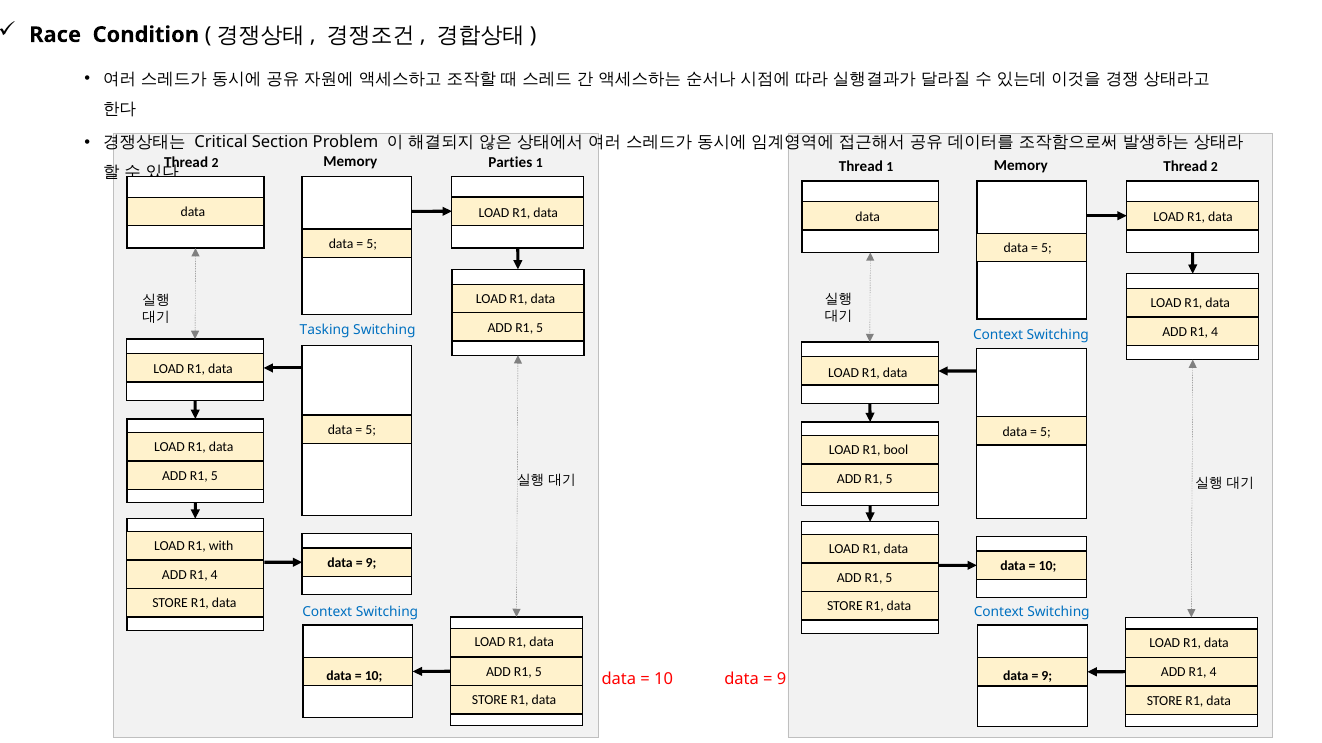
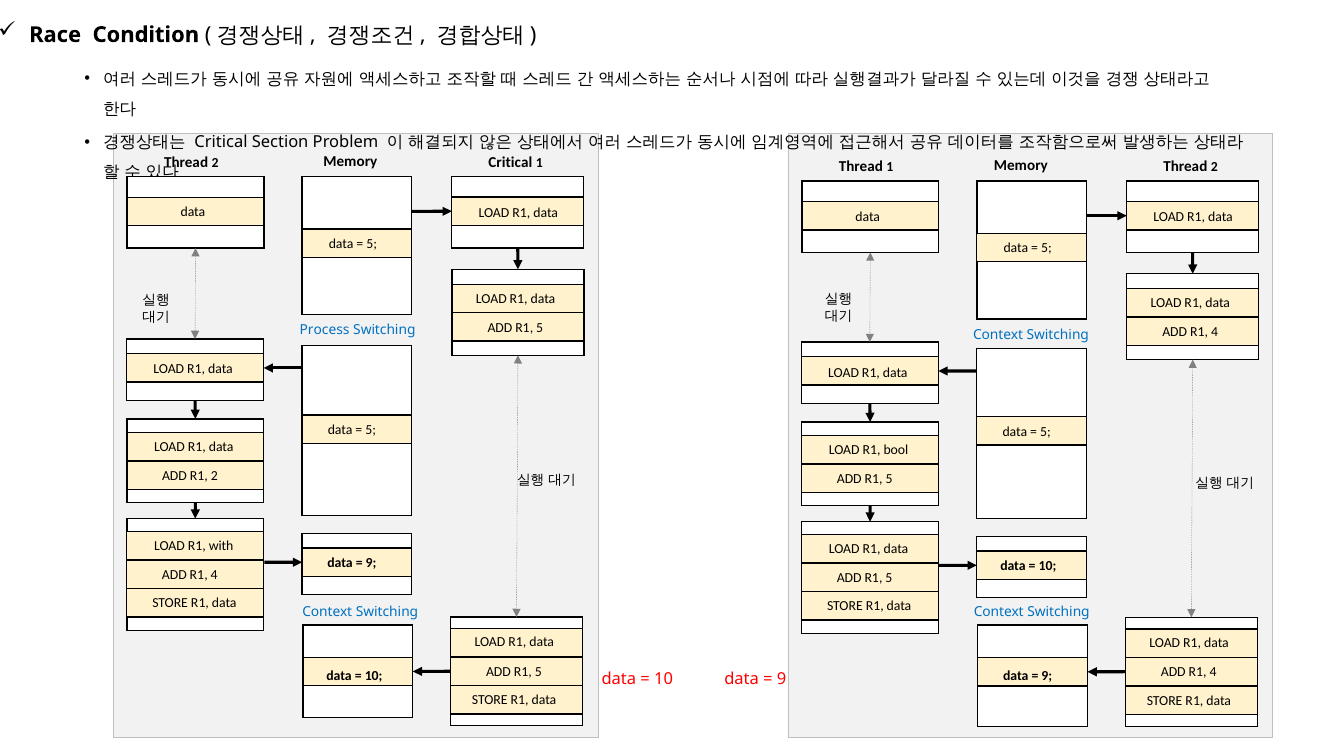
Parties: Parties -> Critical (510, 162)
Tasking: Tasking -> Process (325, 330)
5: 5 -> 2 (214, 476)
